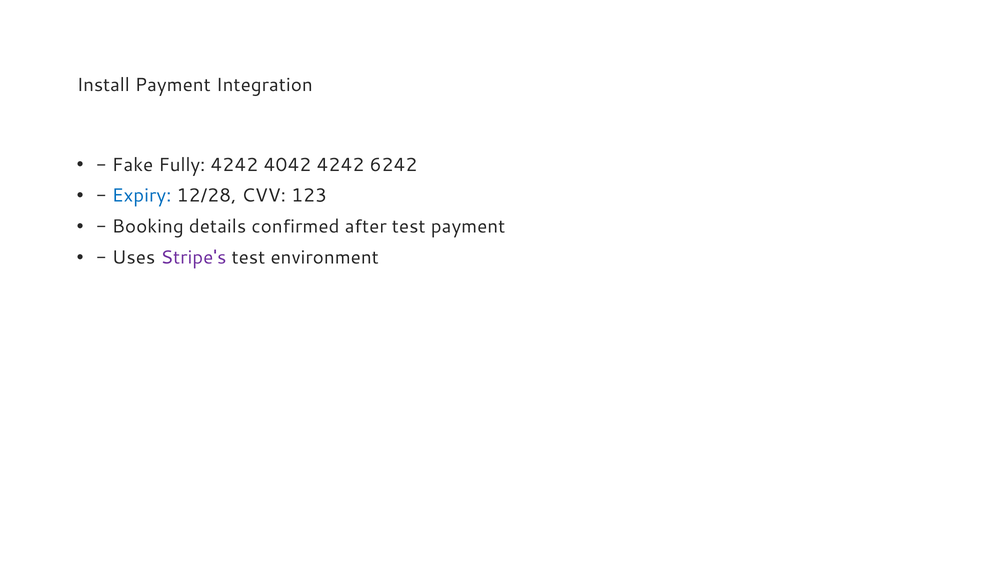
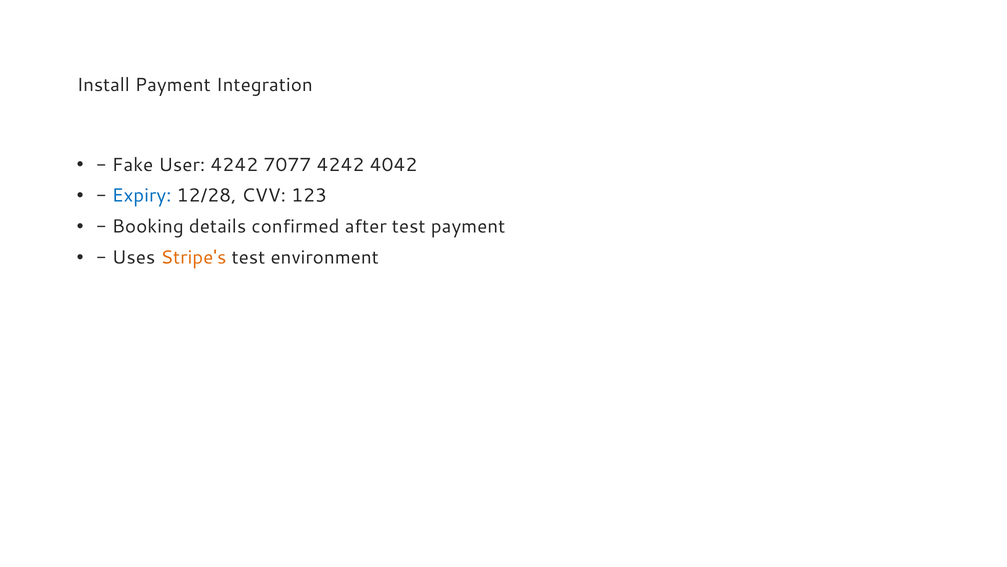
Fully: Fully -> User (182, 165)
4042: 4042 -> 7077 (287, 165)
6242: 6242 -> 4042 (393, 165)
Stripe's colour: purple -> orange (193, 257)
